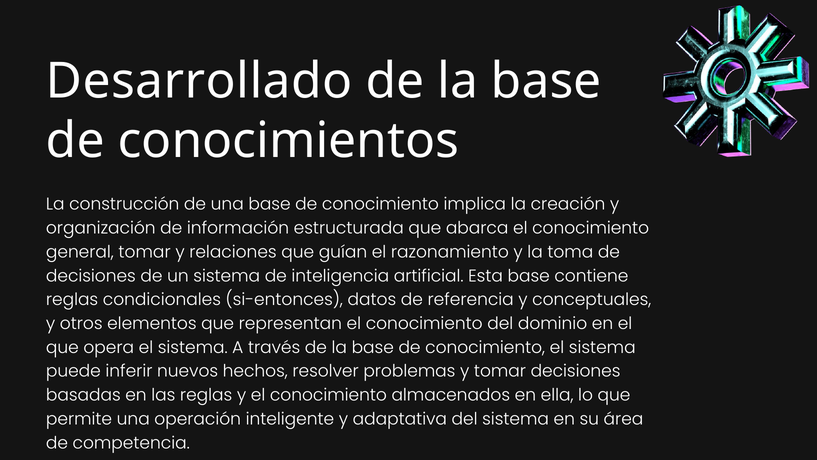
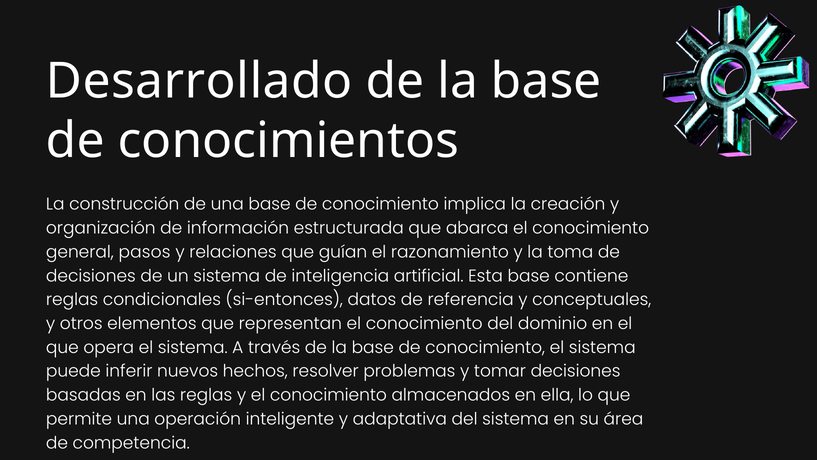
general tomar: tomar -> pasos (145, 252)
